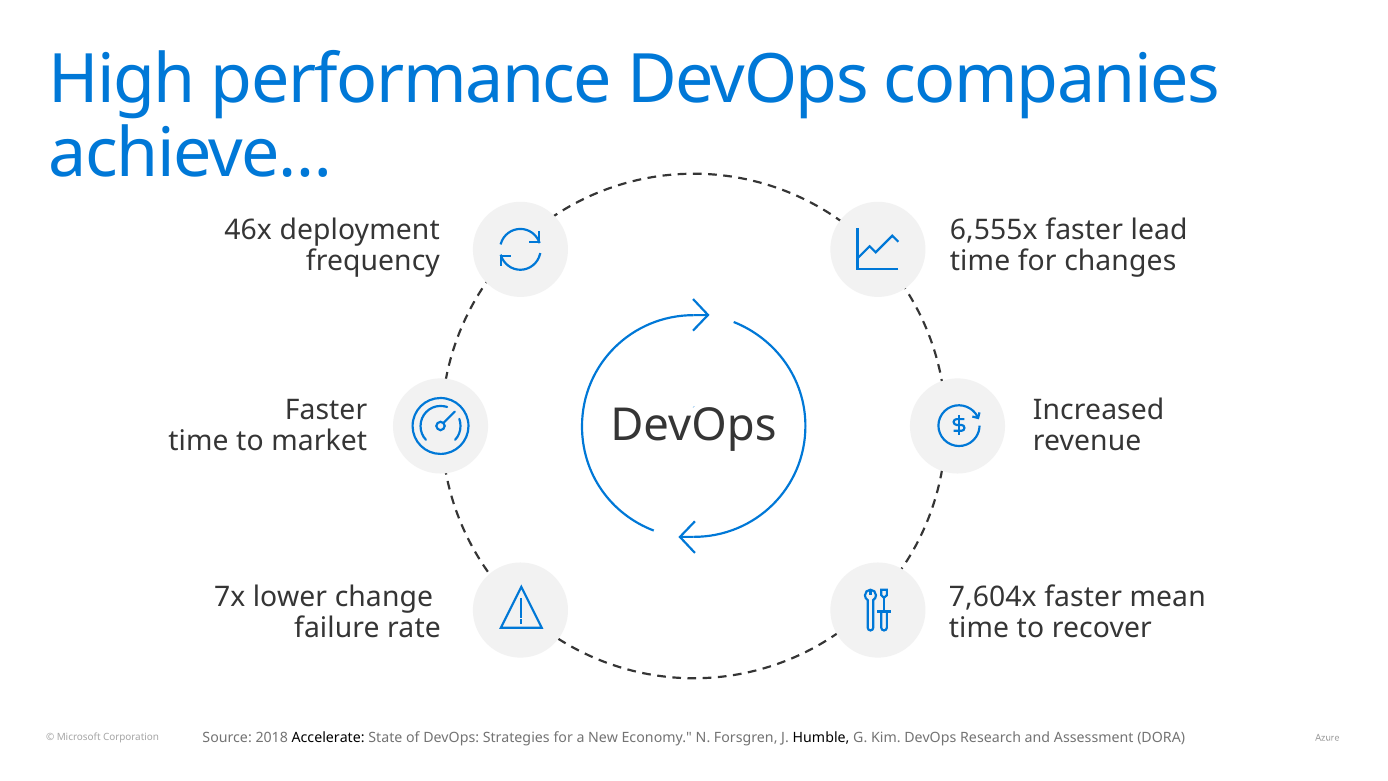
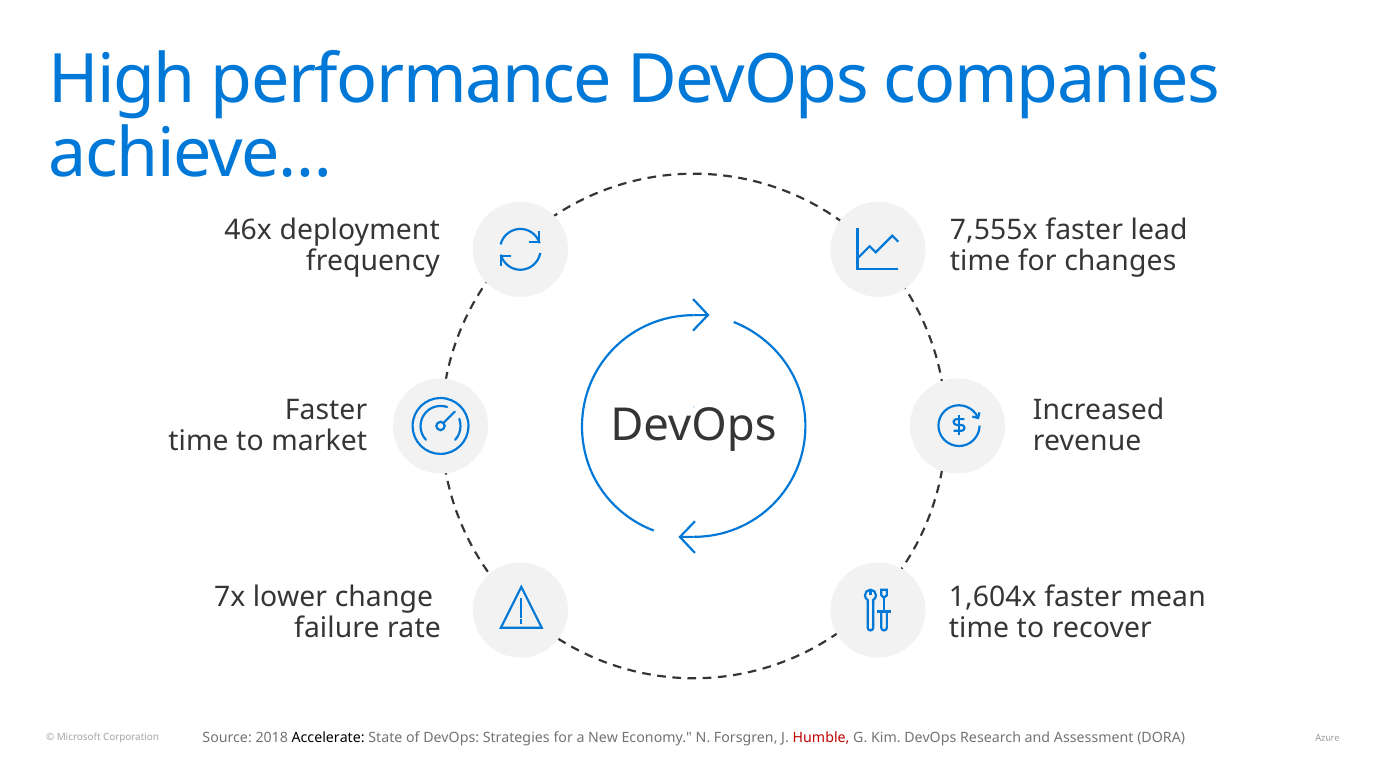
6,555x: 6,555x -> 7,555x (994, 230)
7,604x: 7,604x -> 1,604x (993, 597)
Humble colour: black -> red (821, 738)
